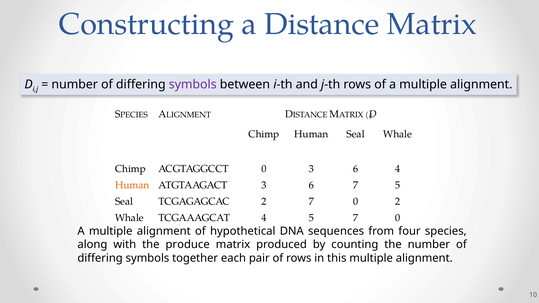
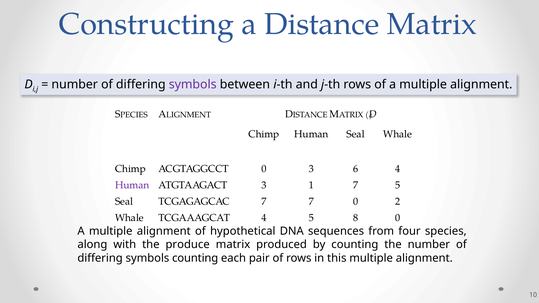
Human colour: orange -> purple (132, 185)
ATGTAAGACT 3 6: 6 -> 1 (311, 185)
TCGAGAGCAC 2: 2 -> 7 (264, 202)
5 7: 7 -> 8 (356, 218)
symbols together: together -> counting (195, 258)
